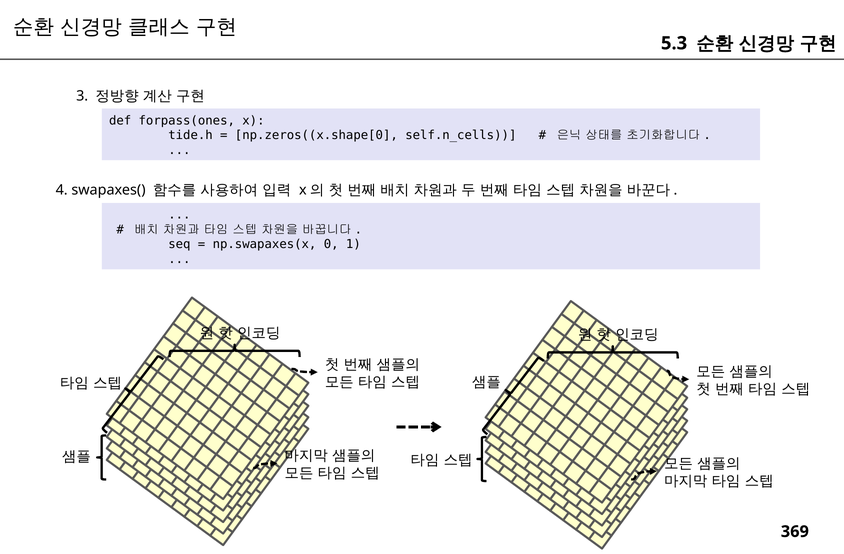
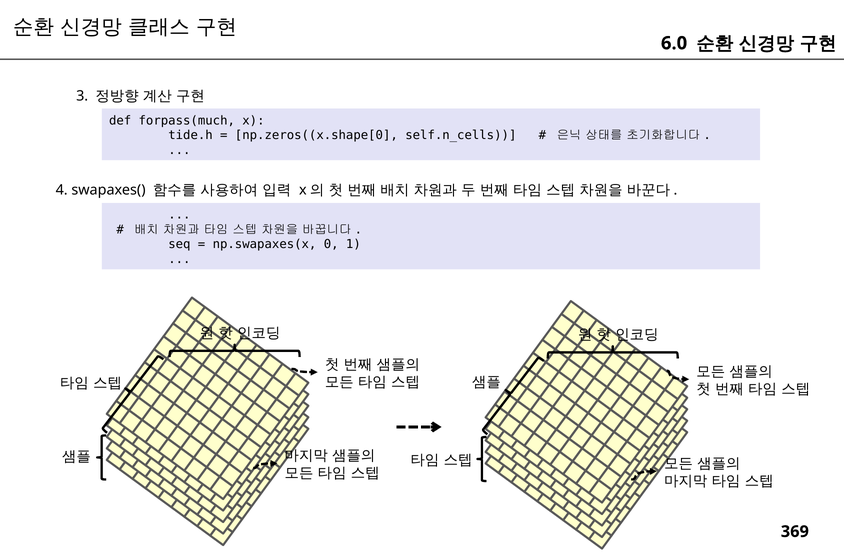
5.3: 5.3 -> 6.0 (674, 43)
forpass(ones: forpass(ones -> forpass(much (187, 121)
